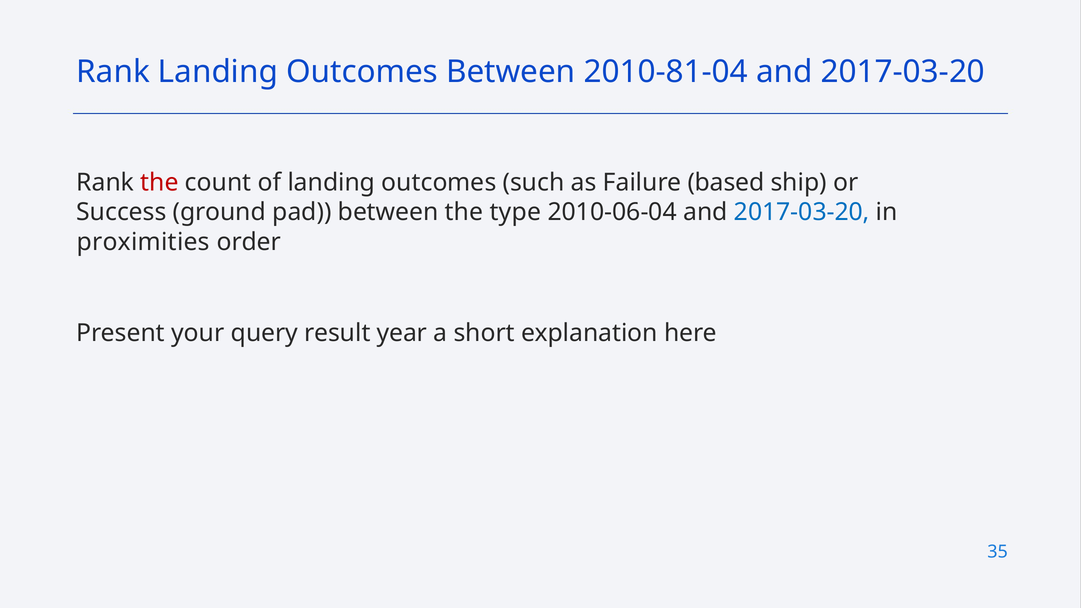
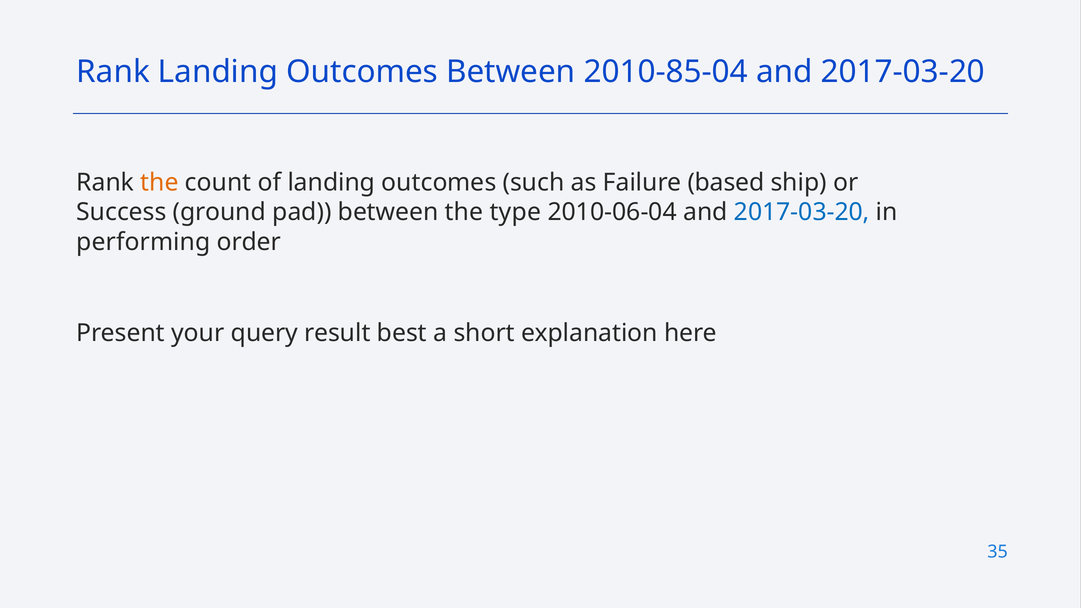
2010-81-04: 2010-81-04 -> 2010-85-04 (666, 72)
the colour: red -> orange (160, 183)
proximities: proximities -> performing (143, 242)
year: year -> best (402, 333)
